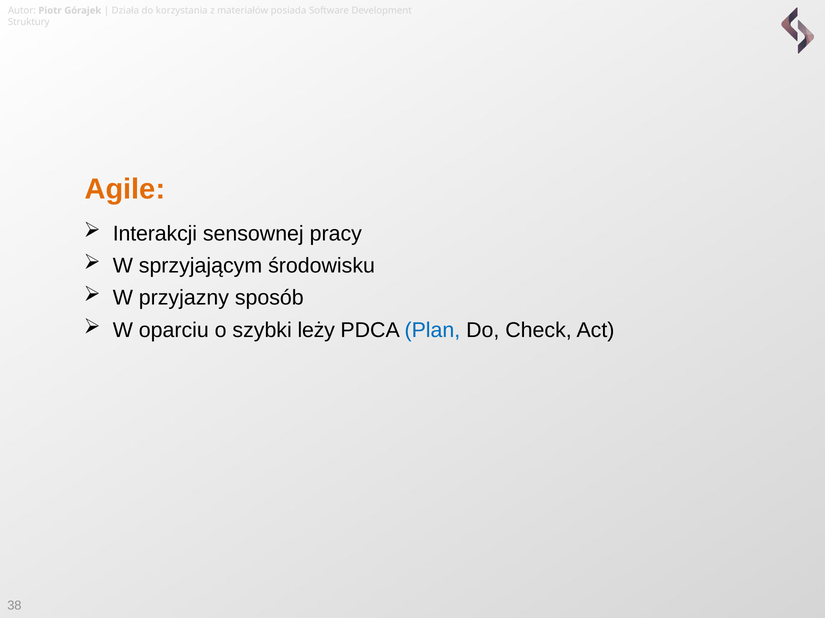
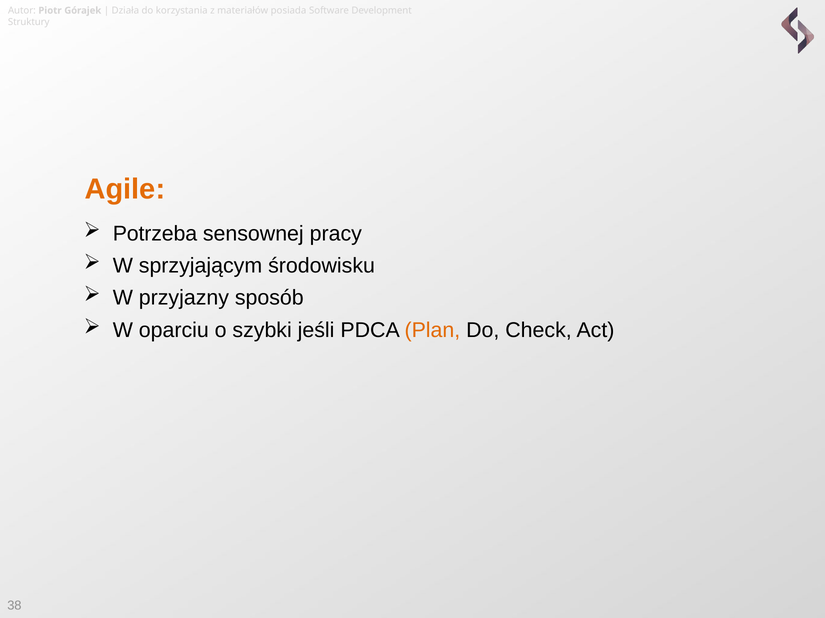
Interakcji: Interakcji -> Potrzeba (155, 234)
leży: leży -> jeśli (316, 330)
Plan colour: blue -> orange (432, 330)
